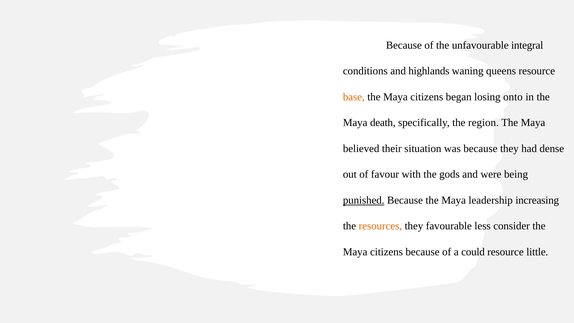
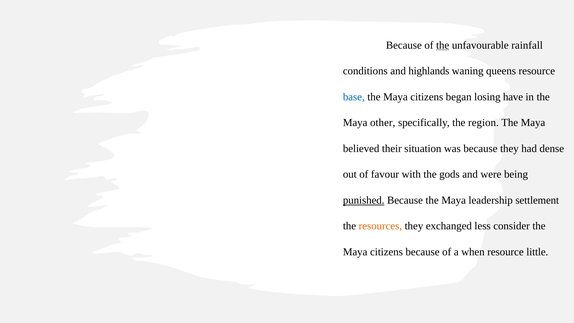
the underline: none -> present (443, 45)
integral: integral -> rainfall (527, 45)
base colour: orange -> blue (354, 97)
onto: onto -> have (513, 97)
death: death -> other (383, 123)
increasing: increasing -> settlement (537, 200)
favourable: favourable -> exchanged (449, 226)
could: could -> when (473, 252)
